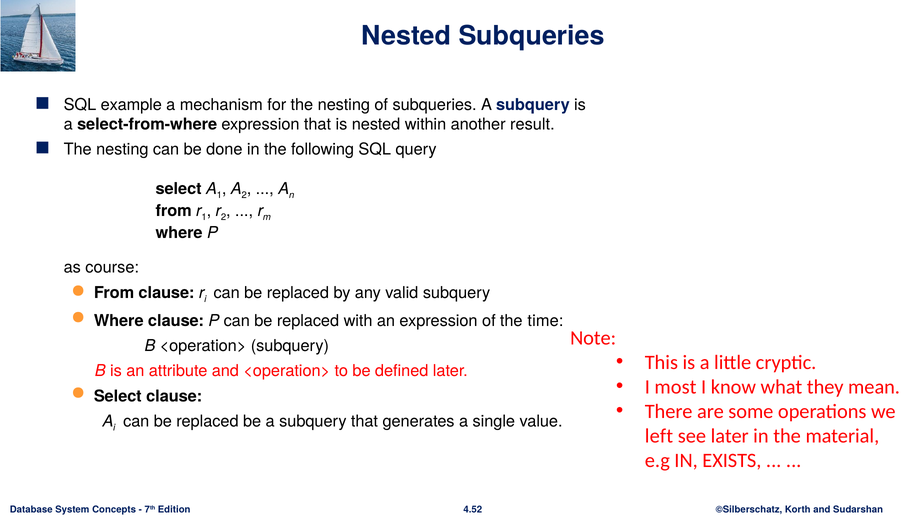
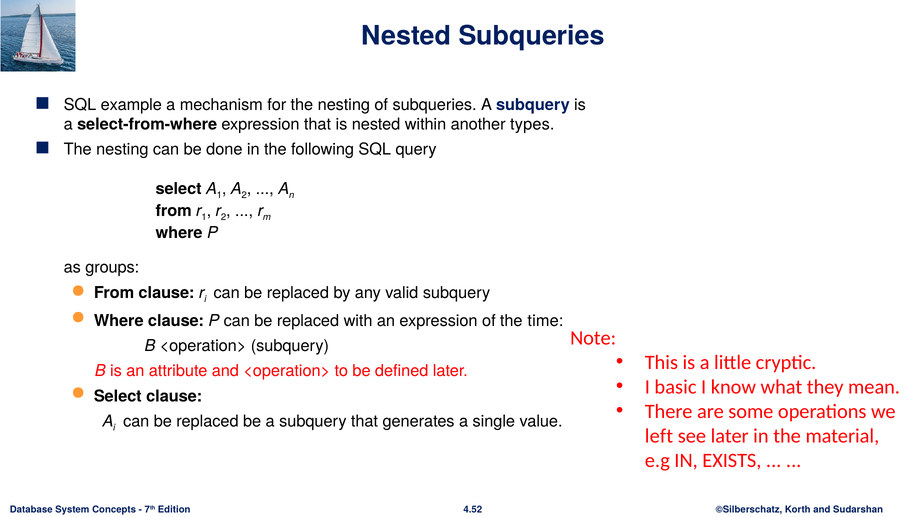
result: result -> types (532, 124)
course: course -> groups (112, 267)
most: most -> basic (675, 387)
